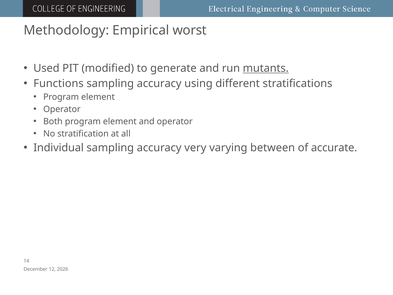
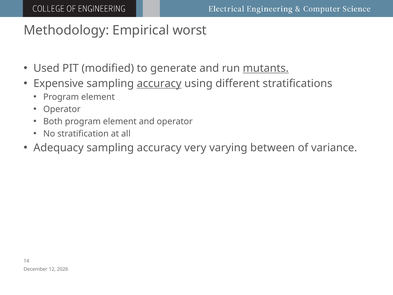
Functions: Functions -> Expensive (59, 84)
accuracy underline: none -> present (159, 84)
Individual: Individual -> Adequacy (59, 148)
accurate: accurate -> variance (334, 148)
